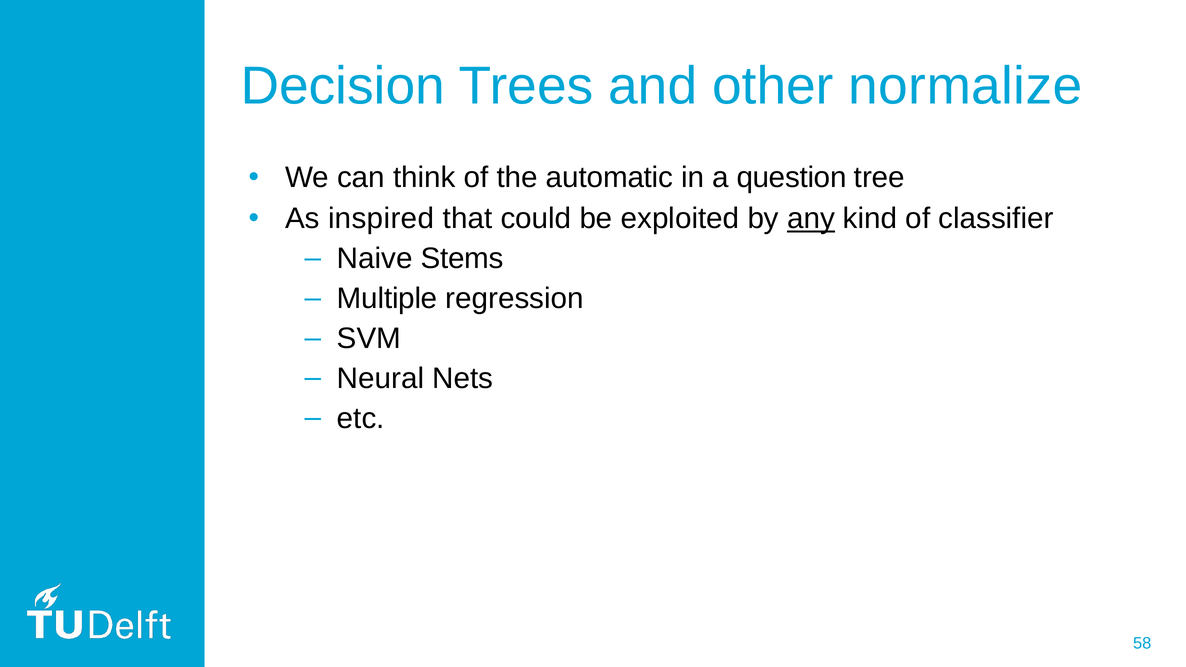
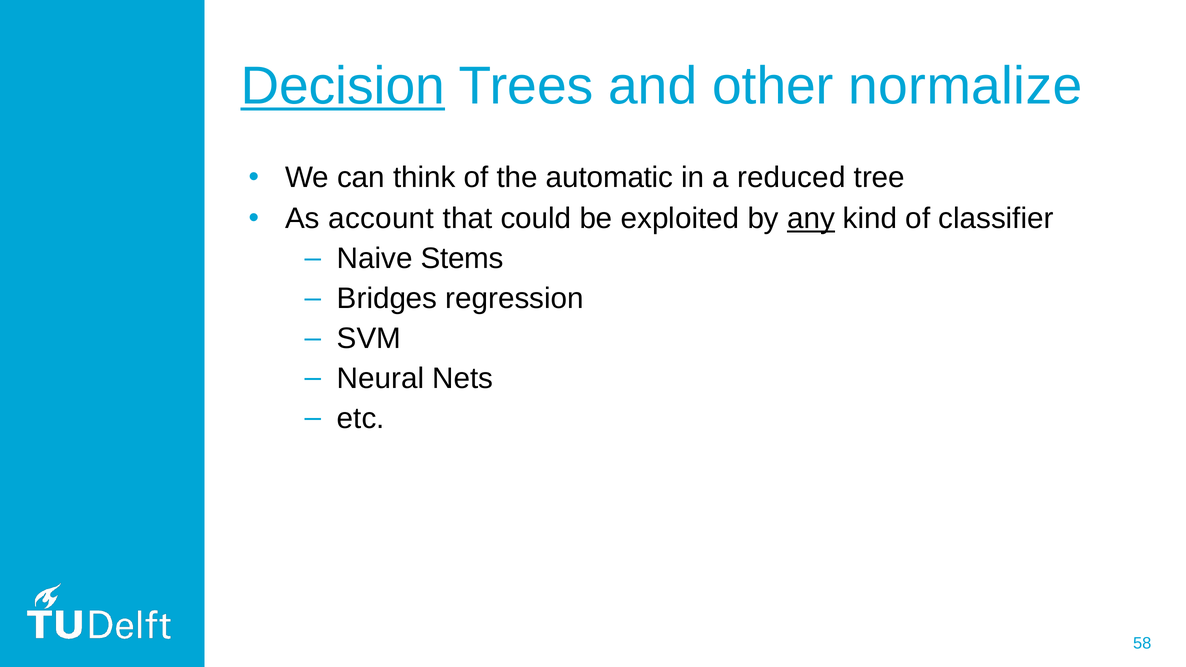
Decision underline: none -> present (343, 86)
question: question -> reduced (791, 177)
inspired: inspired -> account (381, 219)
Multiple: Multiple -> Bridges (387, 299)
